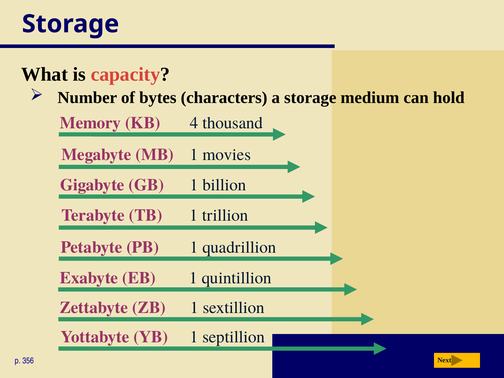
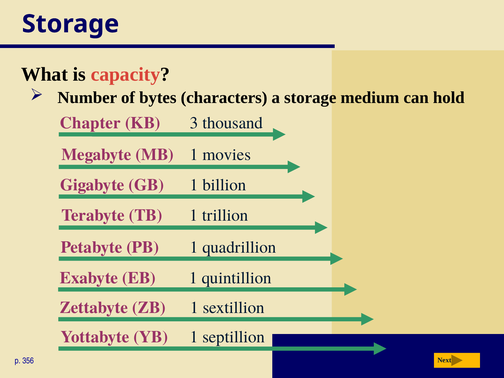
Memory: Memory -> Chapter (90, 123)
4: 4 -> 3 (194, 123)
